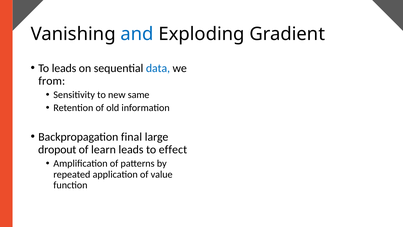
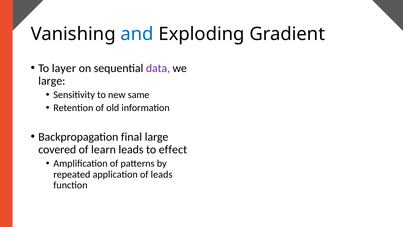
To leads: leads -> layer (64, 68)
data colour: blue -> purple (158, 68)
from: from -> large (52, 81)
dropout: dropout -> covered (57, 149)
of value: value -> leads (162, 174)
